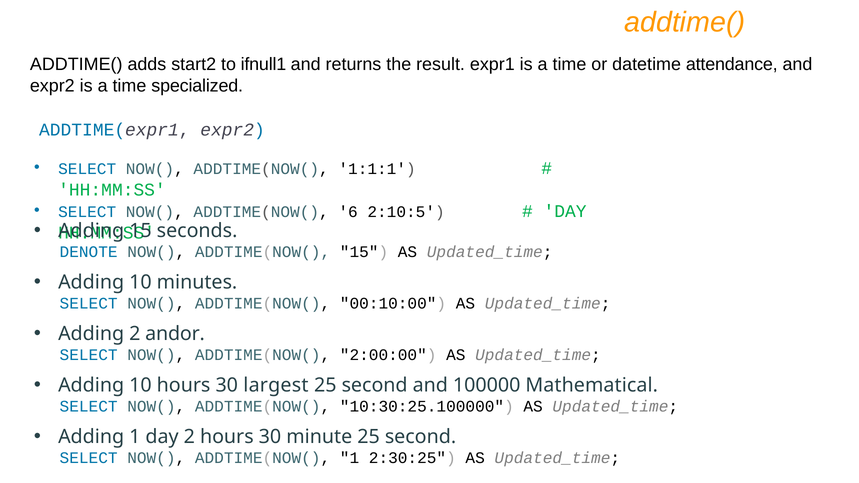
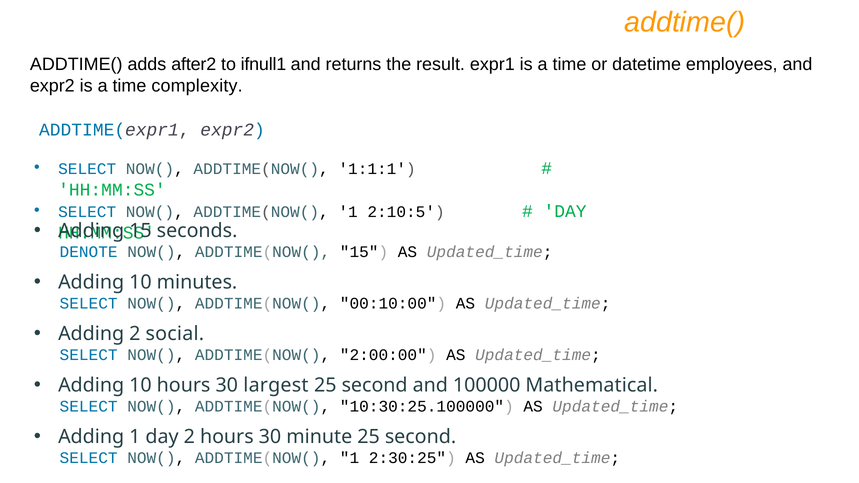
start2: start2 -> after2 (194, 65)
attendance: attendance -> employees (732, 65)
specialized: specialized -> complexity (197, 86)
6: 6 -> 1 (348, 212)
andor: andor -> social (175, 334)
